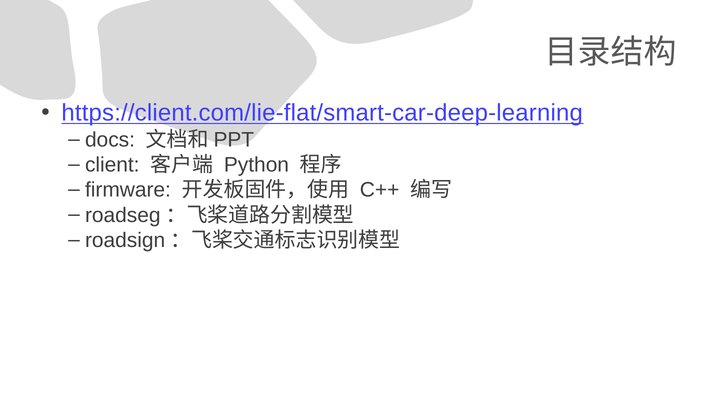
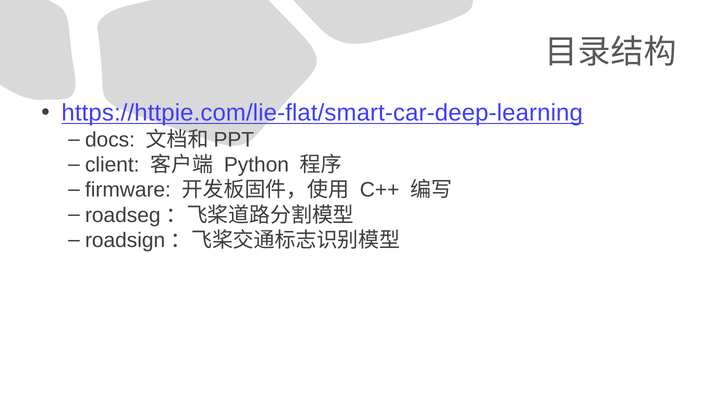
https://client.com/lie-flat/smart-car-deep-learning: https://client.com/lie-flat/smart-car-deep-learning -> https://httpie.com/lie-flat/smart-car-deep-learning (322, 113)
